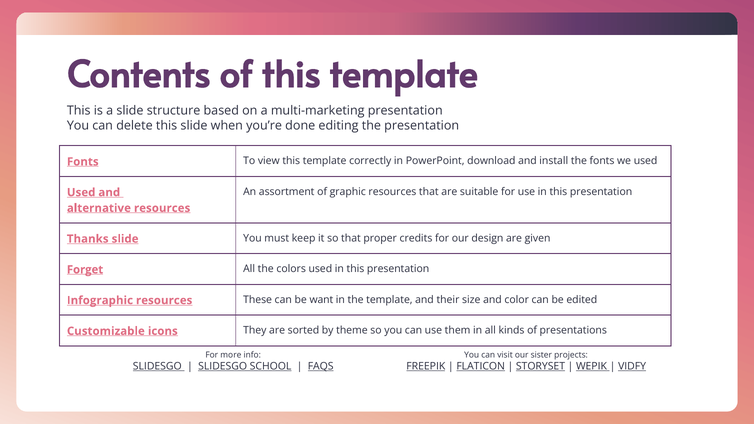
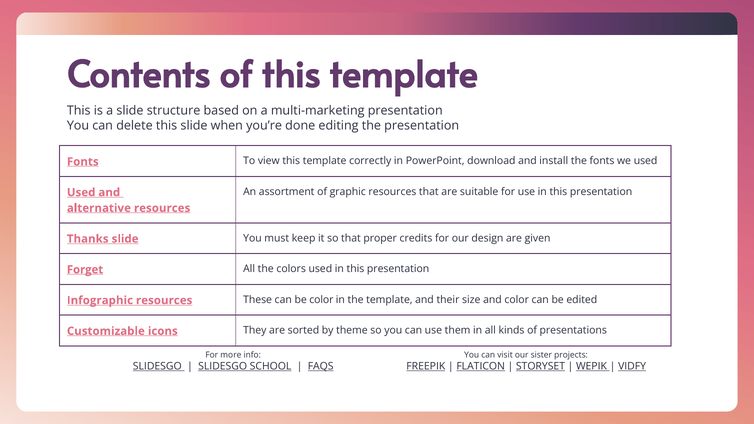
be want: want -> color (321, 300)
